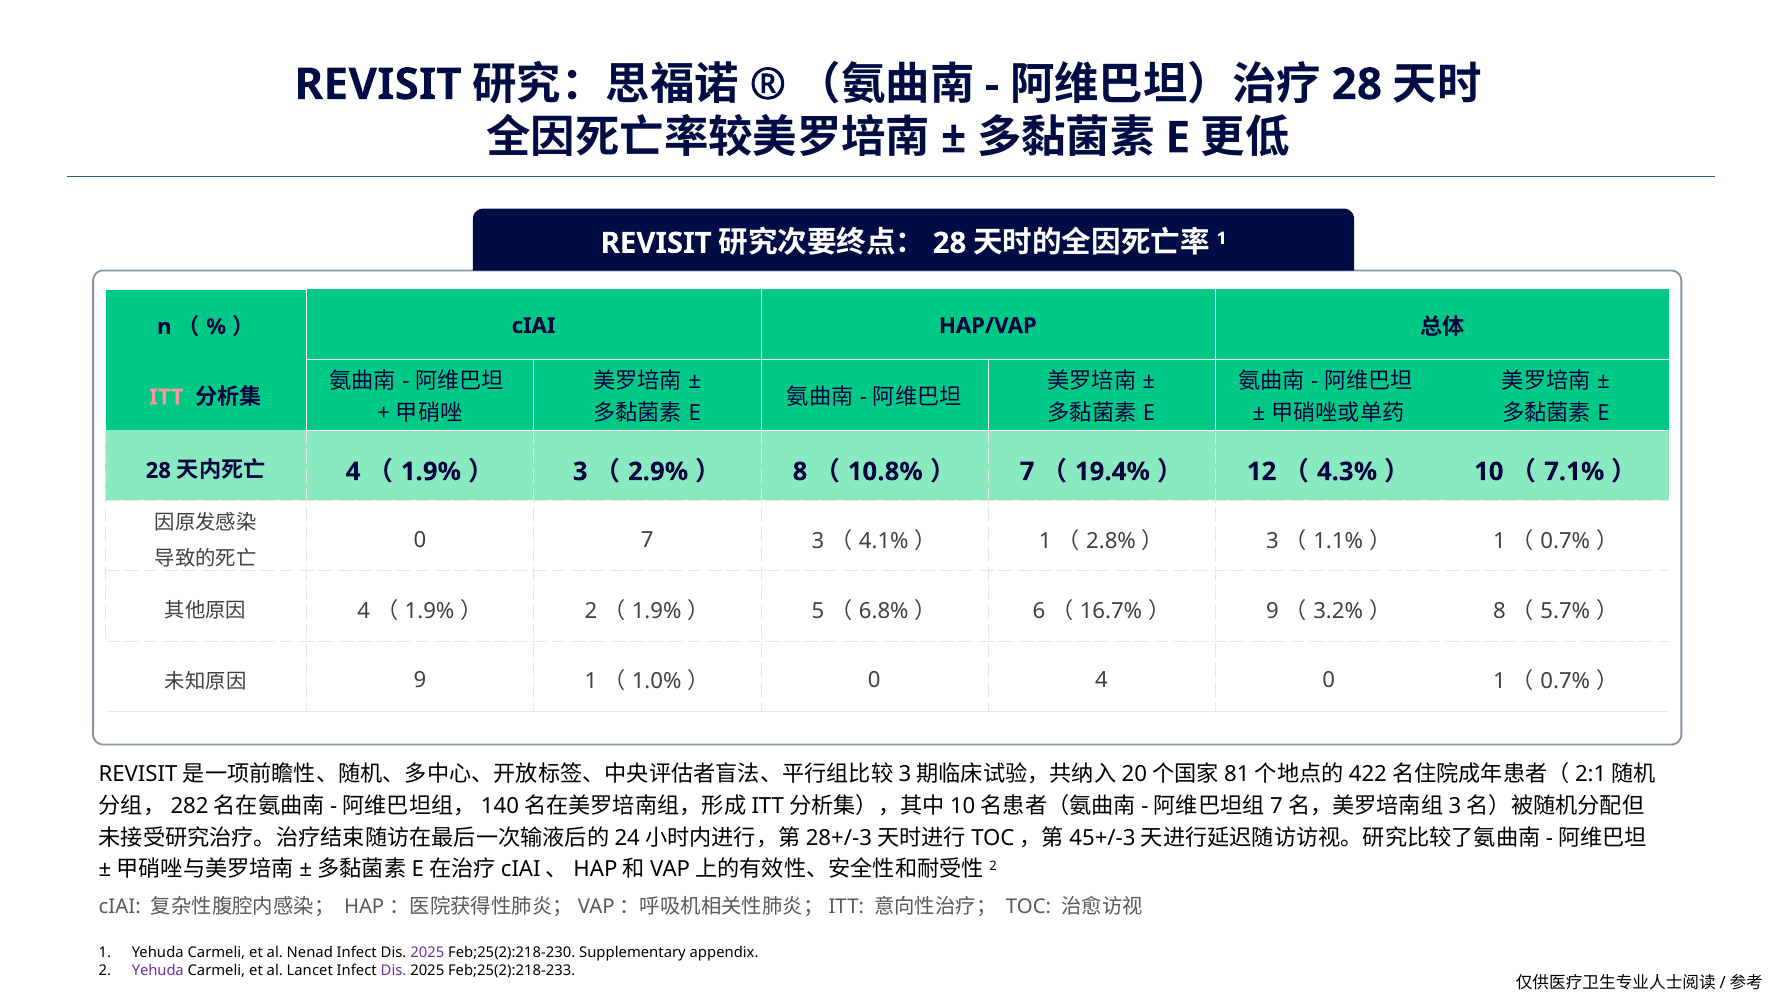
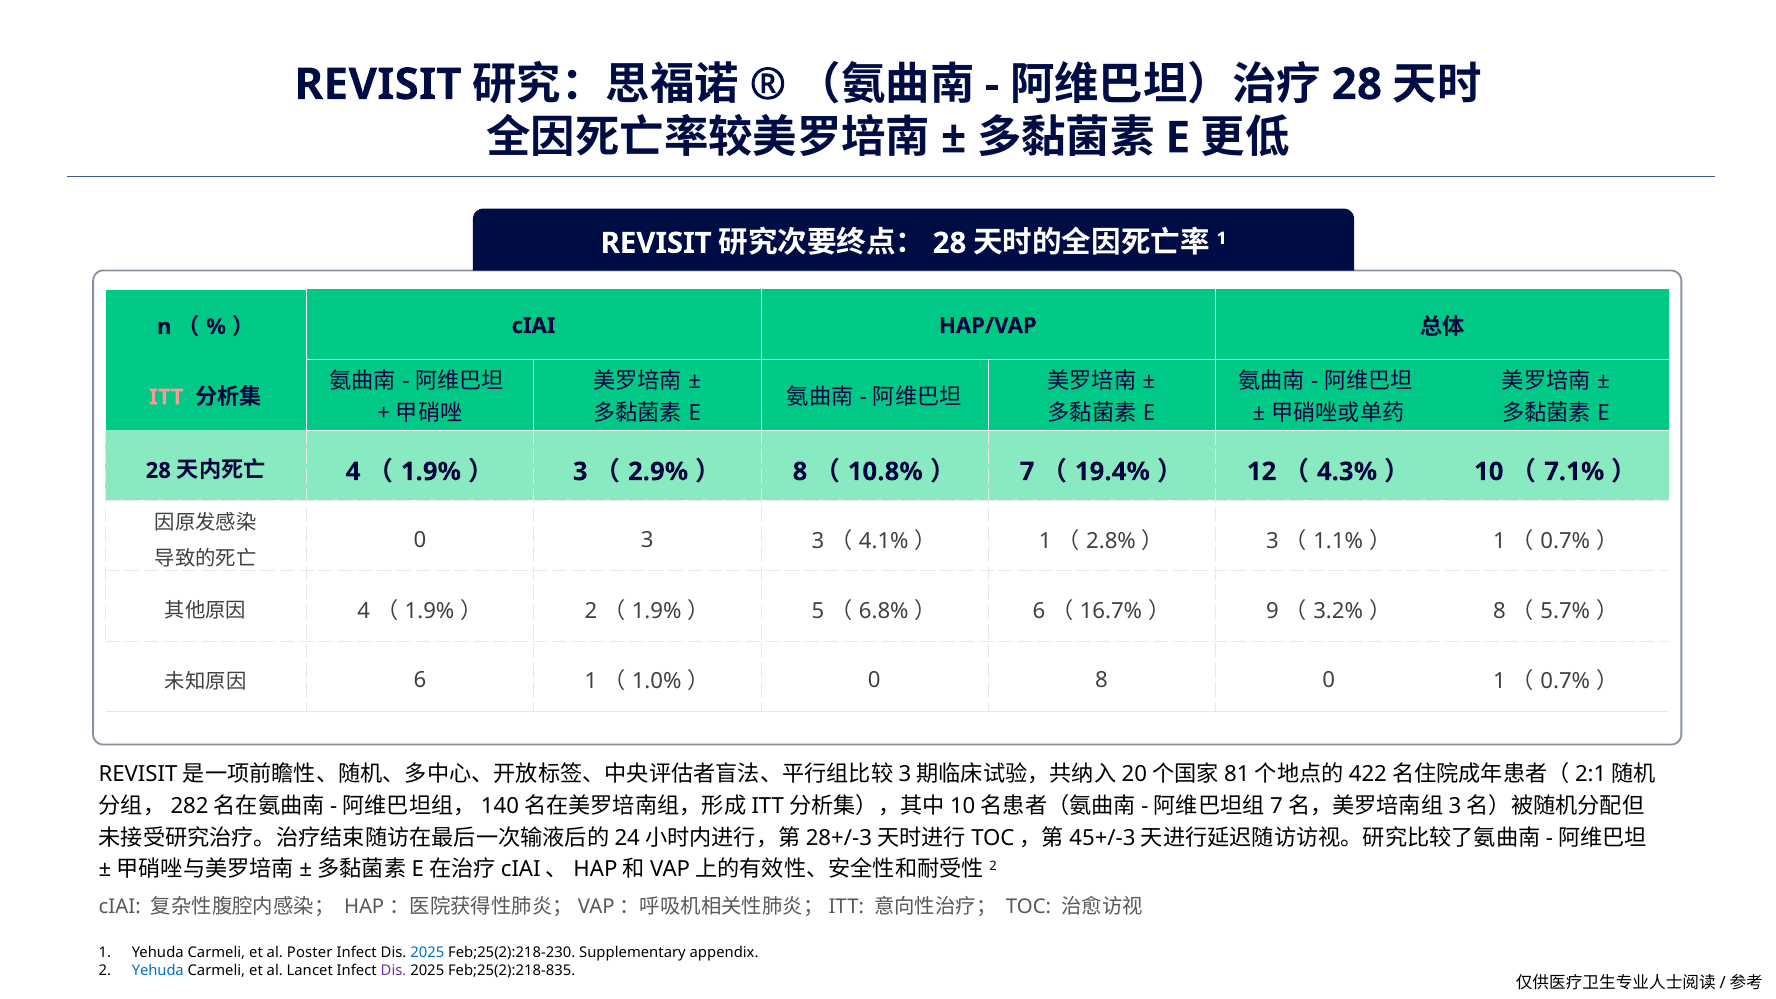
0 7: 7 -> 3 (647, 540)
9: 9 -> 6 (420, 680)
0 4: 4 -> 8 (1102, 680)
Nenad: Nenad -> Poster (310, 953)
2025 colour: purple -> blue (427, 953)
Yehuda colour: purple -> blue (158, 970)
Feb;25(2):218-233: Feb;25(2):218-233 -> Feb;25(2):218-835 (512, 970)
